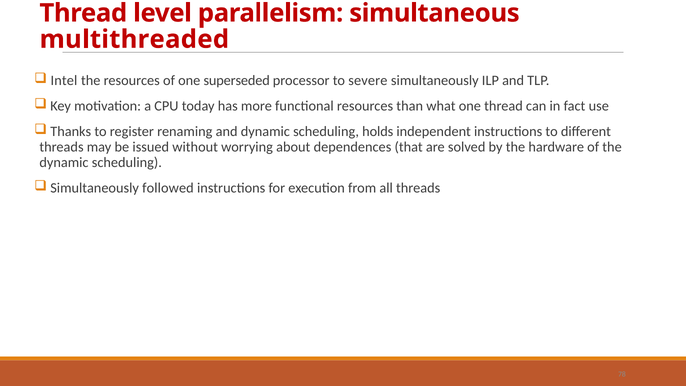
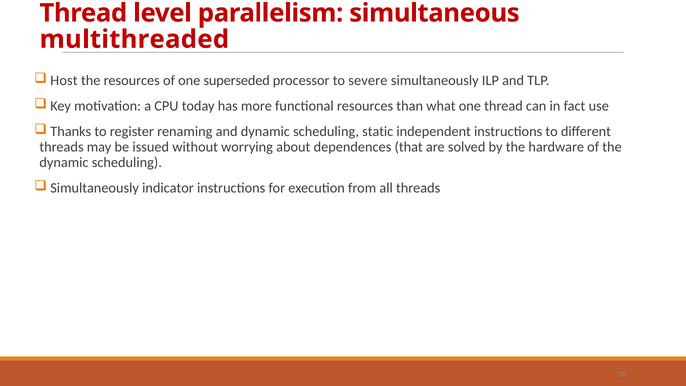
Intel: Intel -> Host (64, 81)
holds: holds -> static (378, 131)
followed: followed -> indicator (168, 188)
